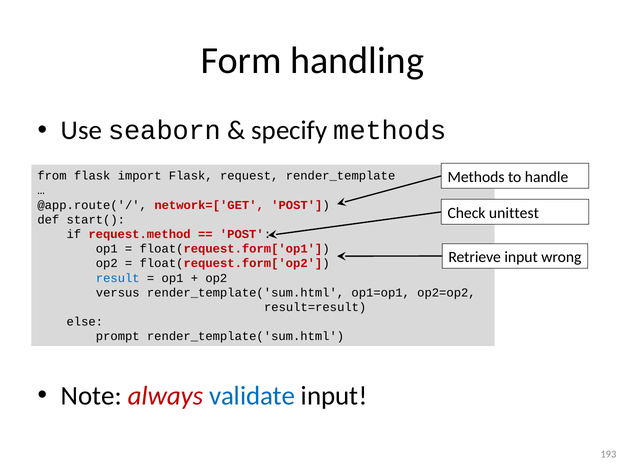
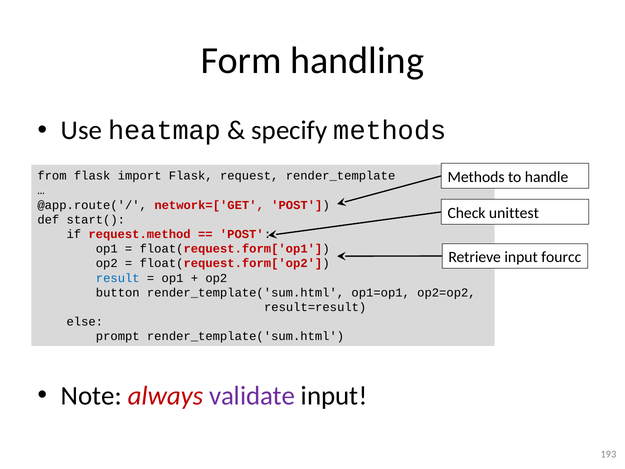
seaborn: seaborn -> heatmap (165, 131)
wrong: wrong -> fourcc (561, 257)
versus: versus -> button (118, 292)
validate colour: blue -> purple (252, 396)
